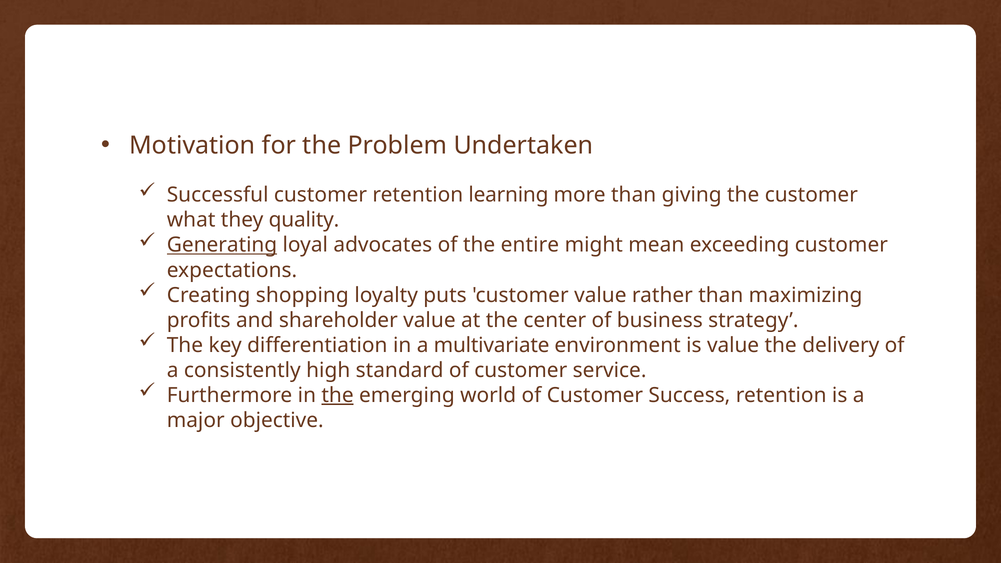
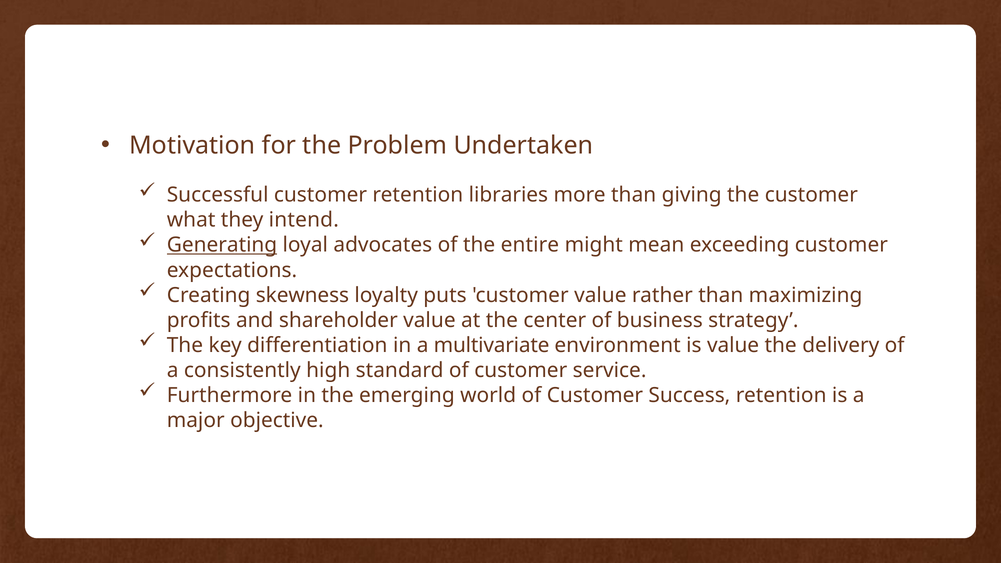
learning: learning -> libraries (508, 195)
quality: quality -> intend (304, 220)
shopping: shopping -> skewness (302, 295)
the underline: present -> none (338, 395)
